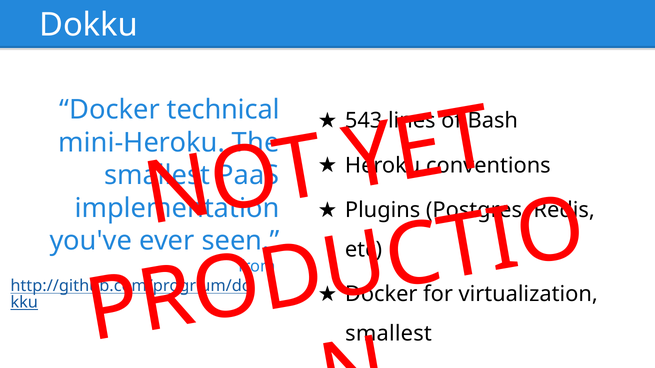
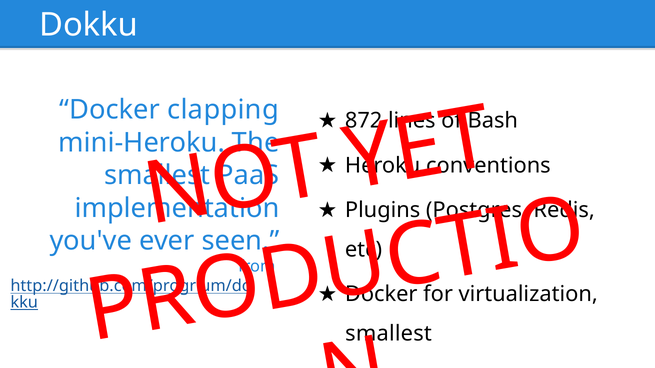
technical: technical -> clapping (223, 110)
543: 543 -> 872 (364, 121)
